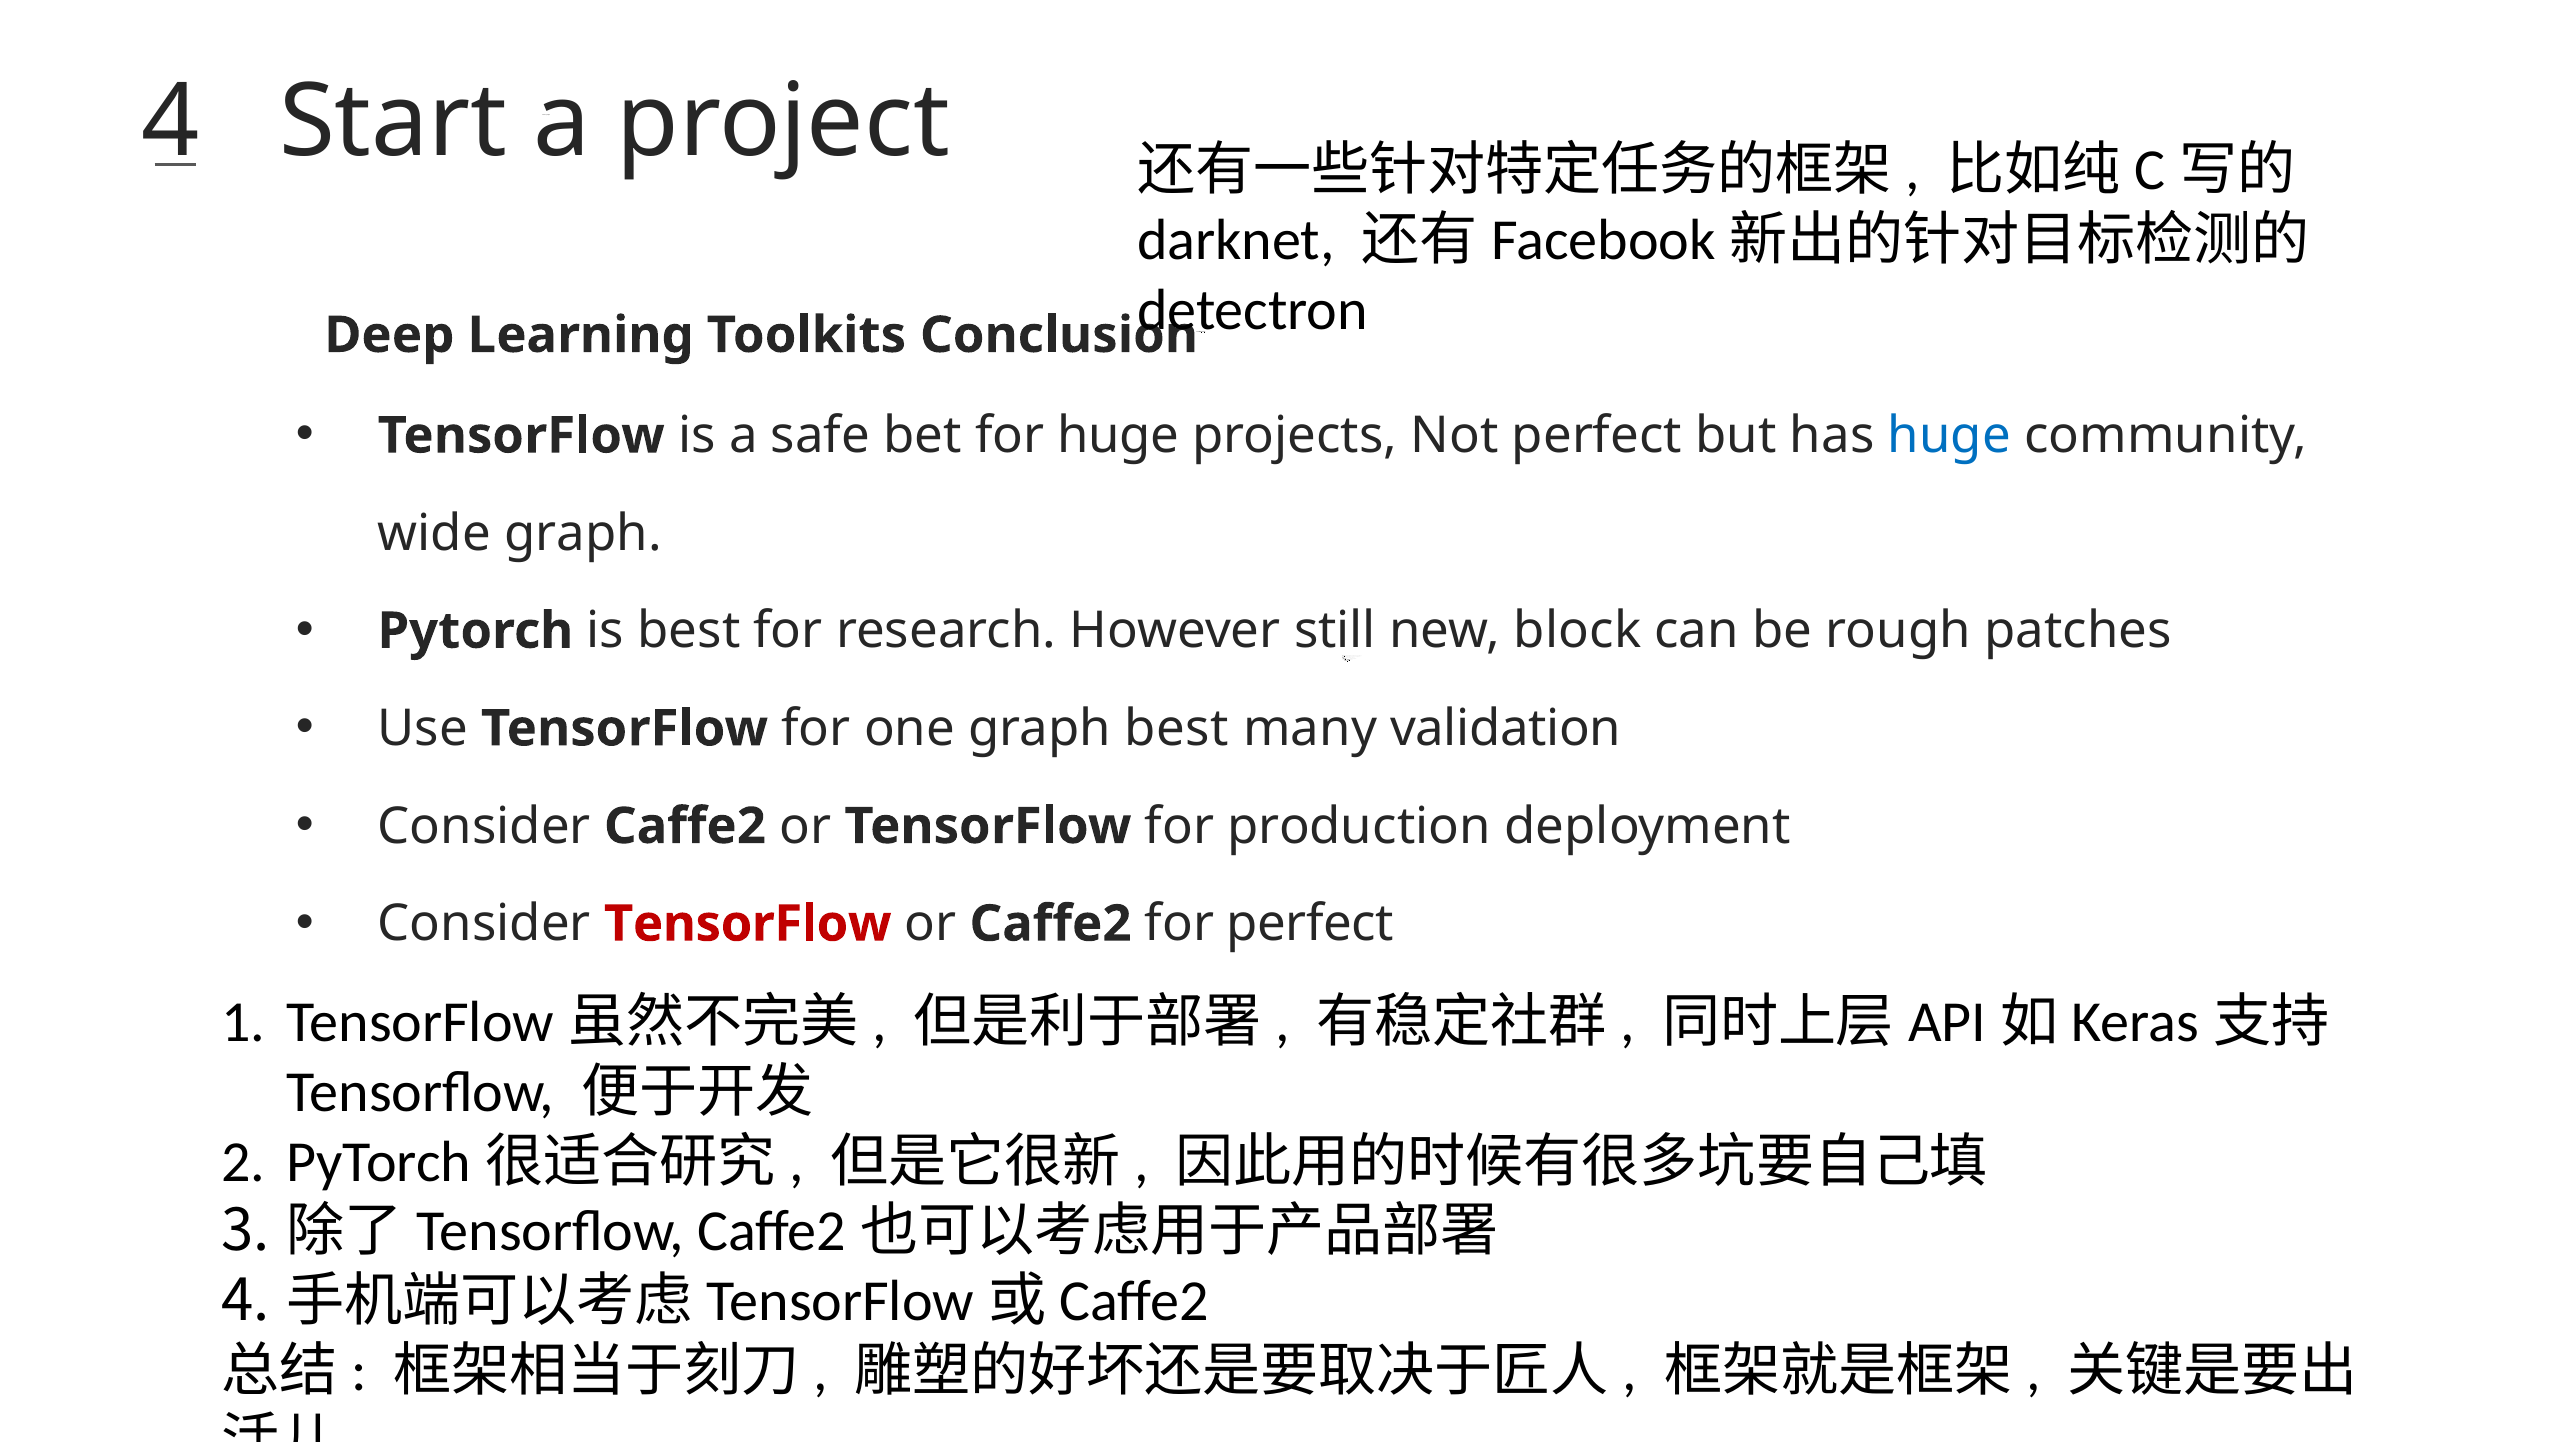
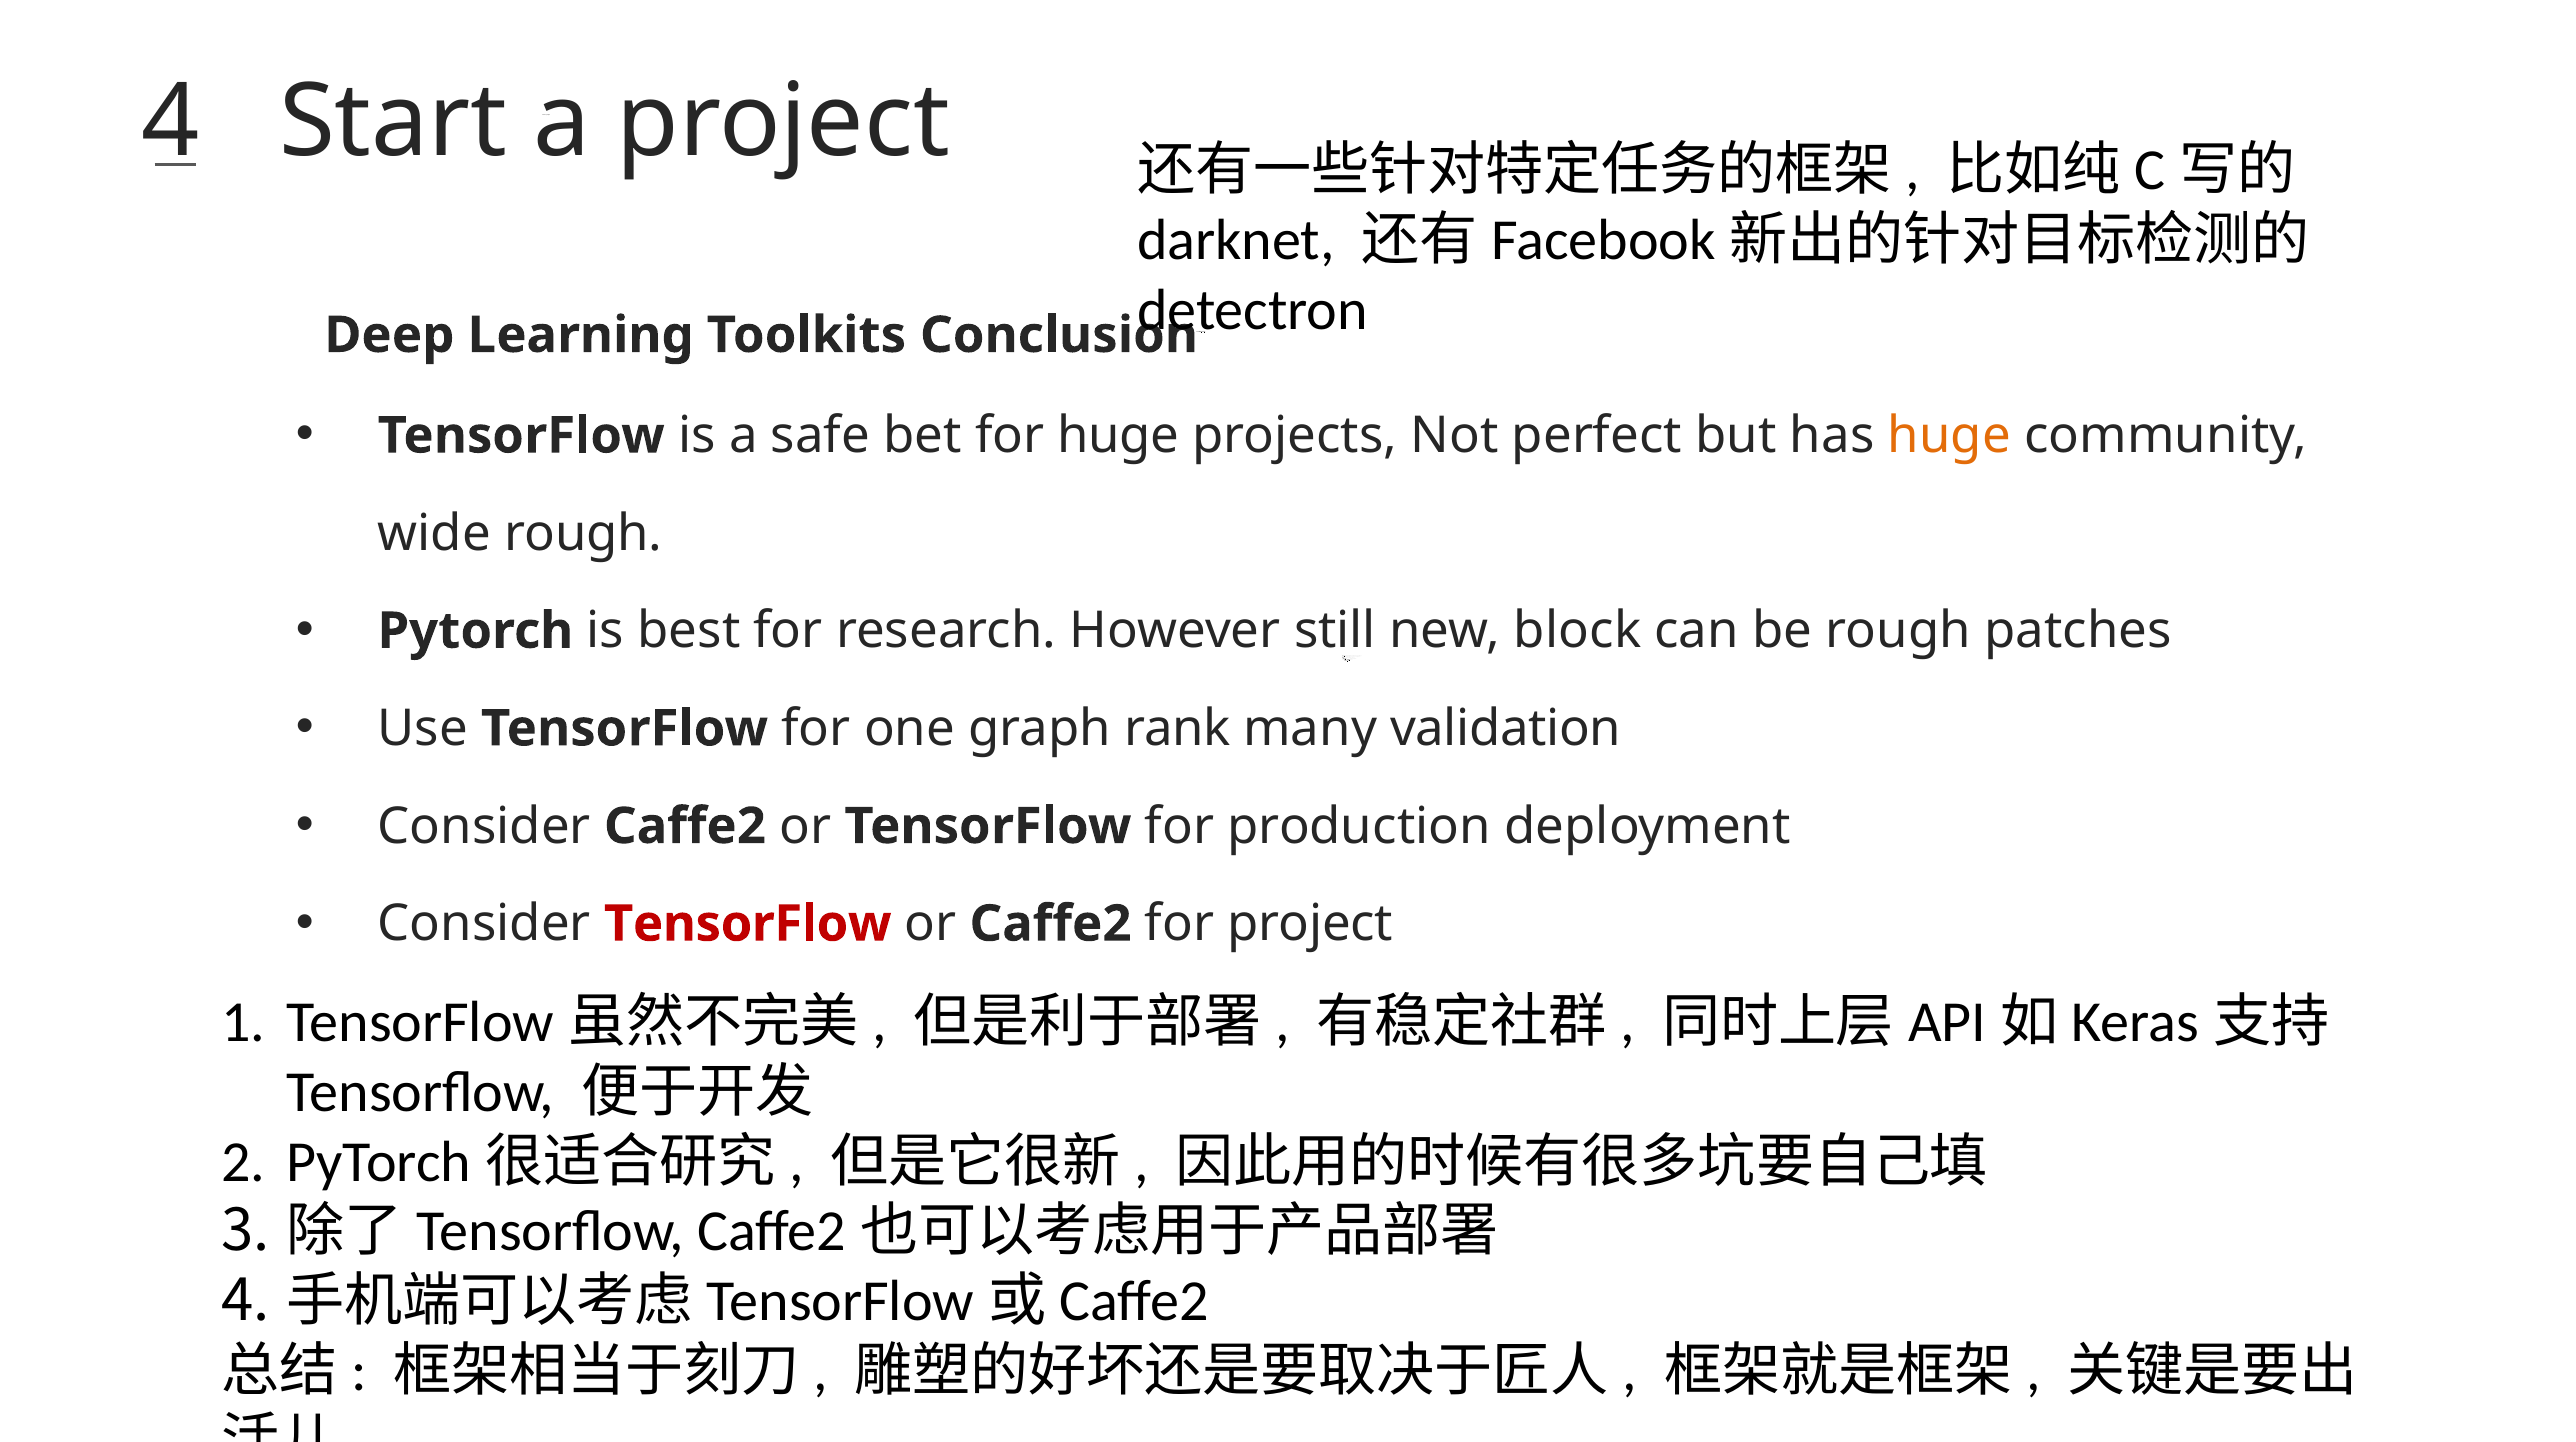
huge colour: blue -> orange (1949, 436)
wide graph: graph -> rough (583, 534)
graph best: best -> rank (1178, 729)
for perfect: perfect -> project (1310, 924)
